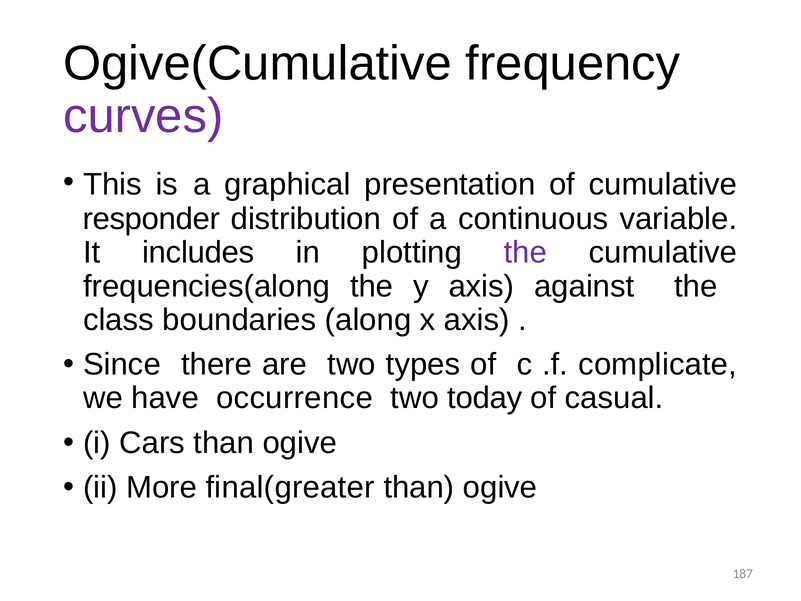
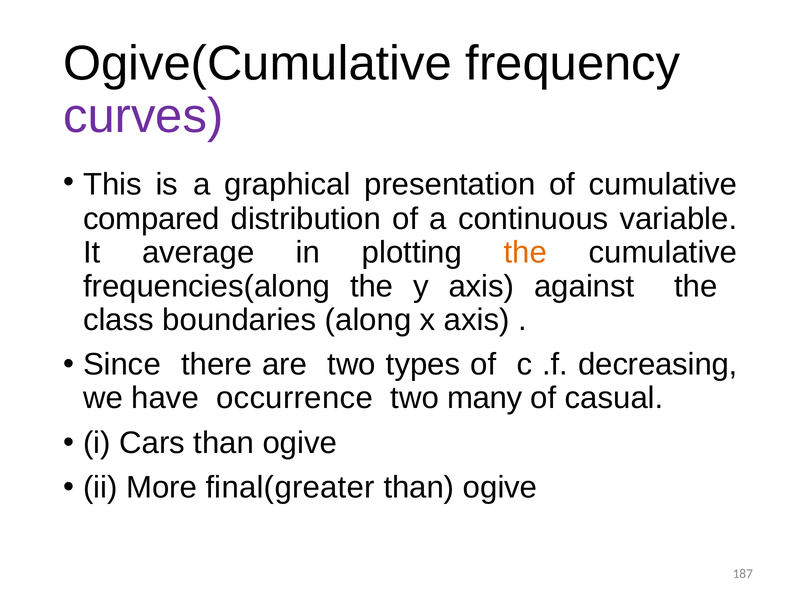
responder: responder -> compared (151, 219)
includes: includes -> average (198, 253)
the colour: purple -> orange (525, 253)
complicate: complicate -> decreasing (658, 364)
today: today -> many (485, 398)
